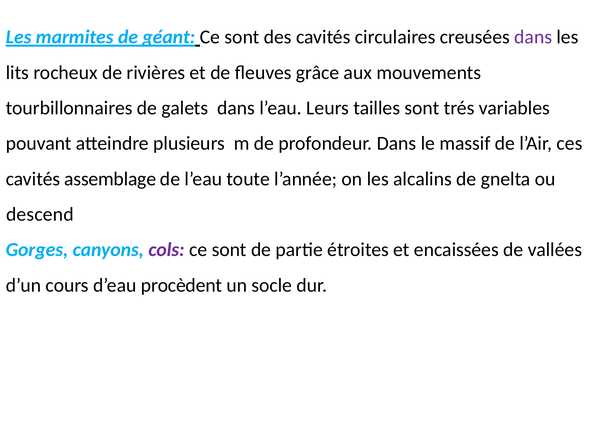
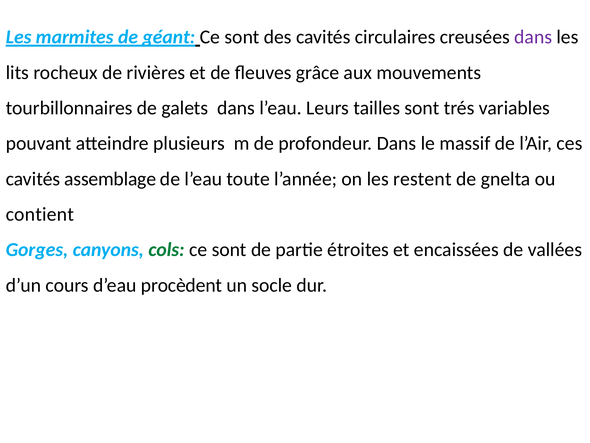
alcalins: alcalins -> restent (422, 179)
descend: descend -> contient (40, 214)
cols colour: purple -> green (167, 249)
